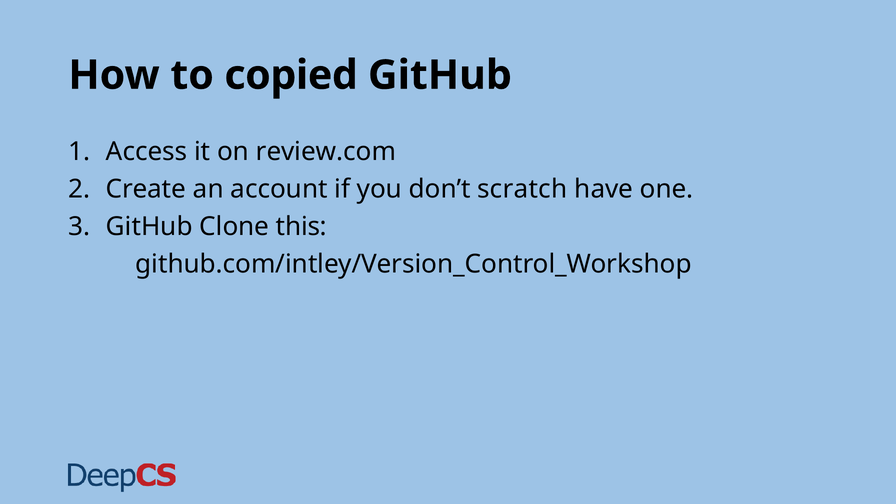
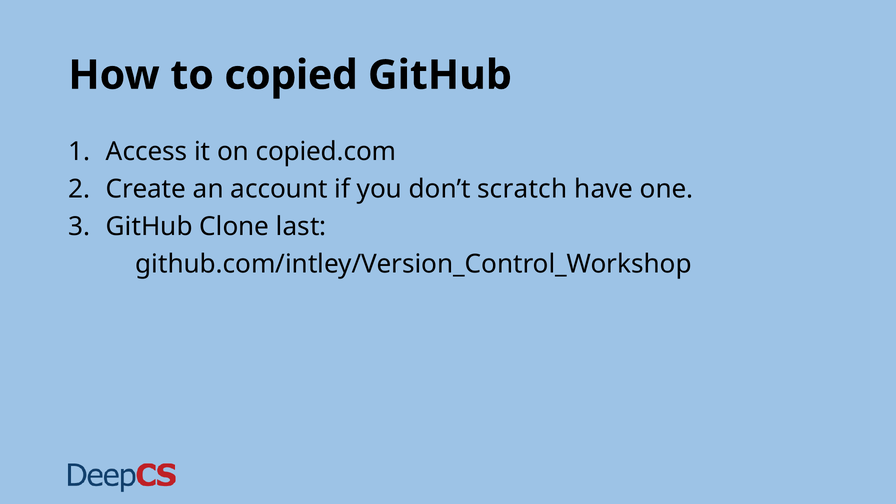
review.com: review.com -> copied.com (326, 151)
this: this -> last (301, 227)
